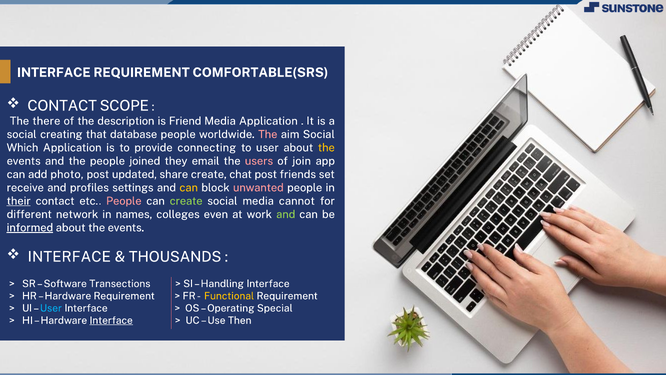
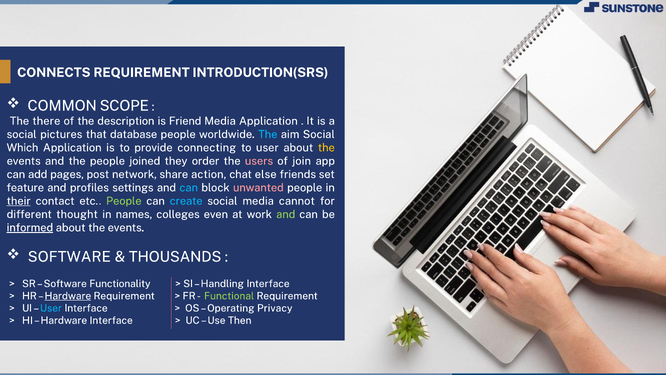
INTERFACE: INTERFACE -> CONNECTS (54, 72)
COMFORTABLE(SRS: COMFORTABLE(SRS -> INTRODUCTION(SRS (260, 72)
CONTACT: CONTACT -> COMMON (62, 106)
creating: creating -> pictures (61, 134)
The colour: pink -> light blue (268, 134)
email: email -> order (206, 161)
photo: photo -> pages (67, 174)
updated: updated -> network (134, 174)
share create: create -> action (209, 174)
chat post: post -> else (266, 174)
receive: receive -> feature (25, 188)
can colour: yellow -> light blue (189, 188)
People colour: pink -> light green (124, 201)
create colour: light green -> light blue (186, 201)
network: network -> thought (77, 214)
INTERFACE: INTERFACE -> SOFTWARE (69, 257)
Transections: Transections -> Functionality (120, 283)
Hardware underline: none -> present (68, 296)
Functional colour: yellow -> light green (229, 296)
Special: Special -> Privacy (275, 308)
Interface underline: present -> none (111, 320)
